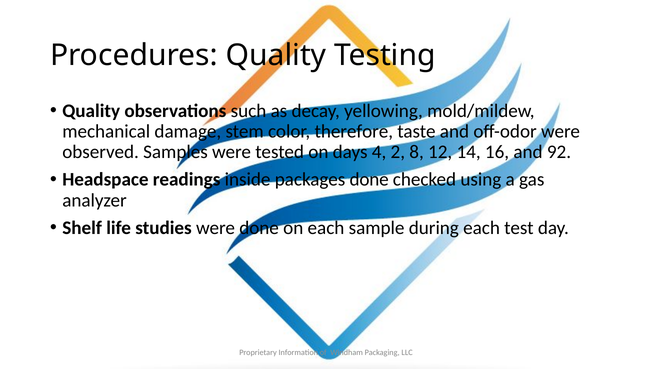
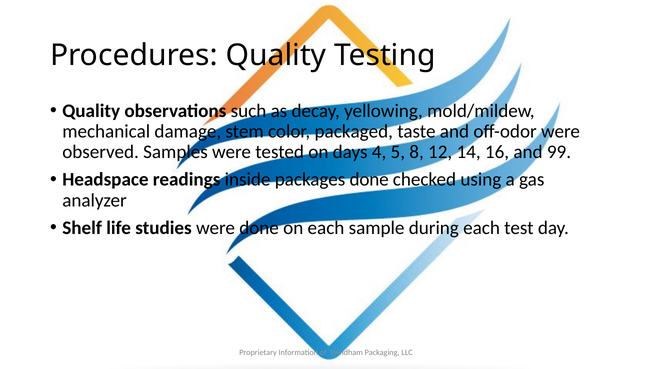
therefore: therefore -> packaged (354, 132)
2: 2 -> 5 (398, 152)
92: 92 -> 99 (559, 152)
